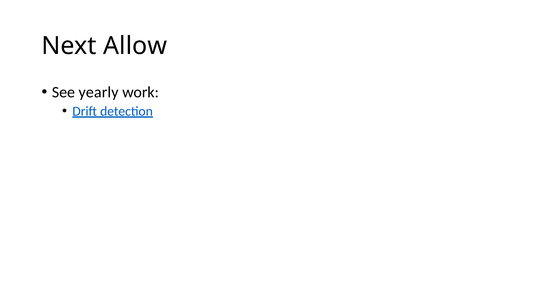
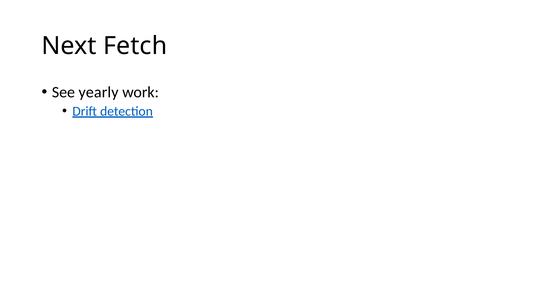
Allow: Allow -> Fetch (135, 46)
